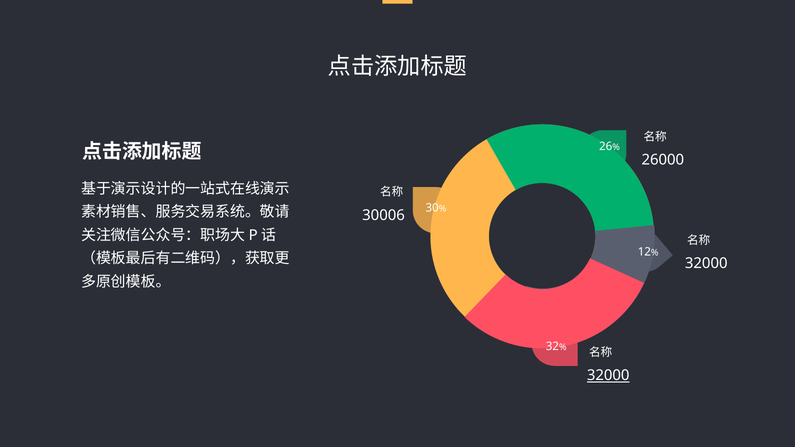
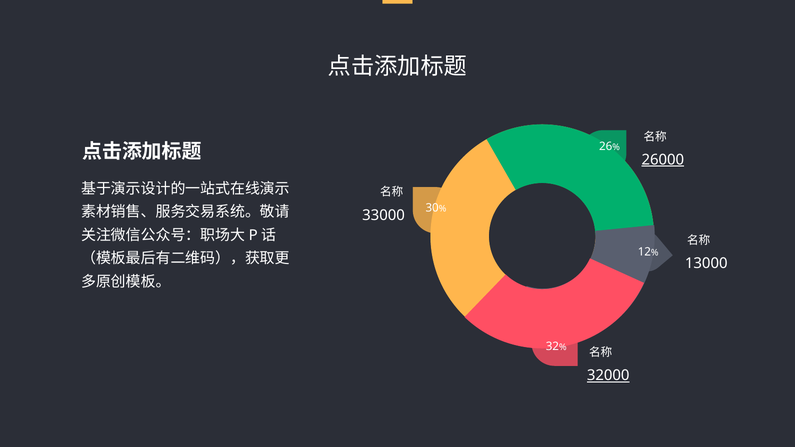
26000 underline: none -> present (663, 160)
30006: 30006 -> 33000 (384, 215)
32000: 32000 -> 13000 (706, 264)
